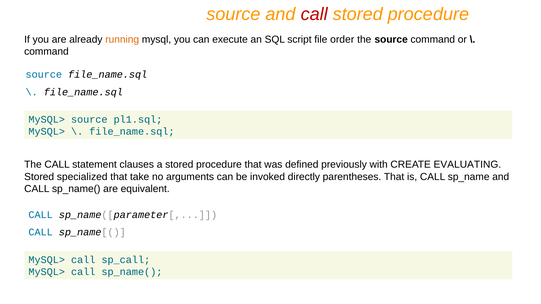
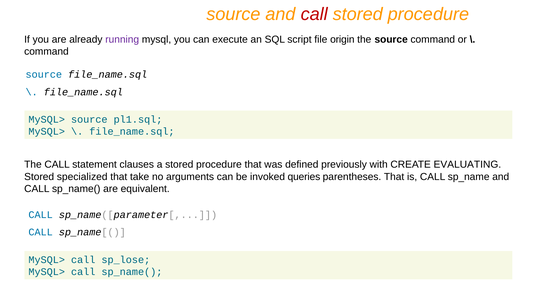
running colour: orange -> purple (122, 40)
order: order -> origin (342, 40)
directly: directly -> queries (304, 177)
sp_call: sp_call -> sp_lose (126, 260)
